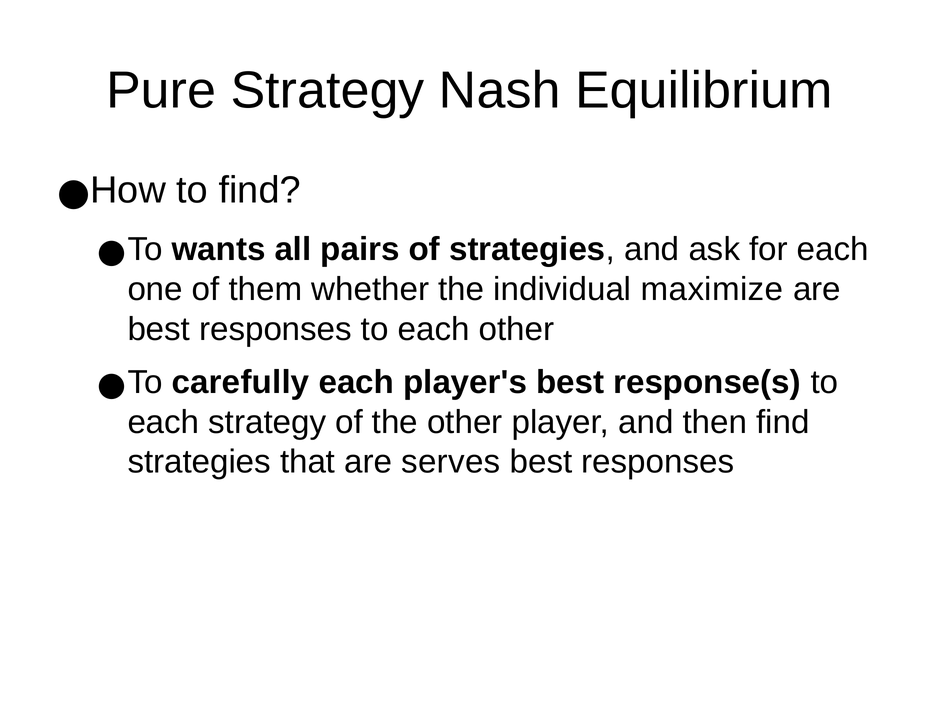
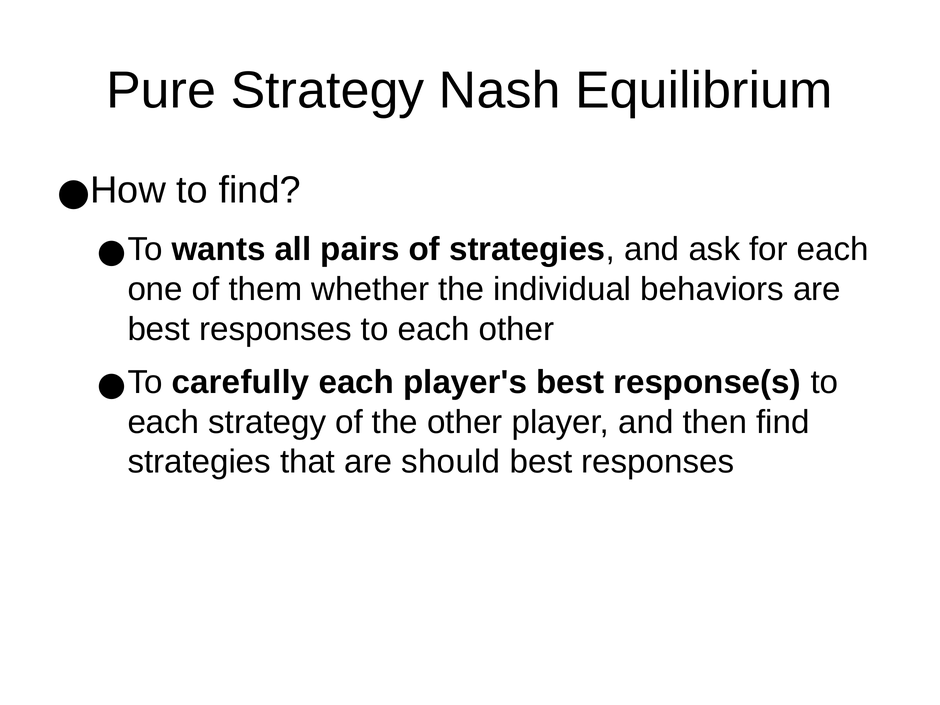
maximize: maximize -> behaviors (712, 289)
serves: serves -> should (451, 462)
